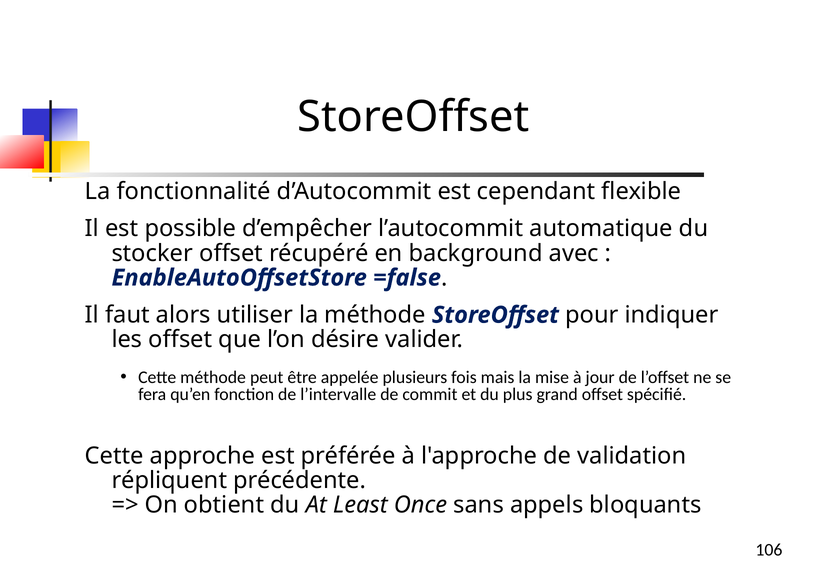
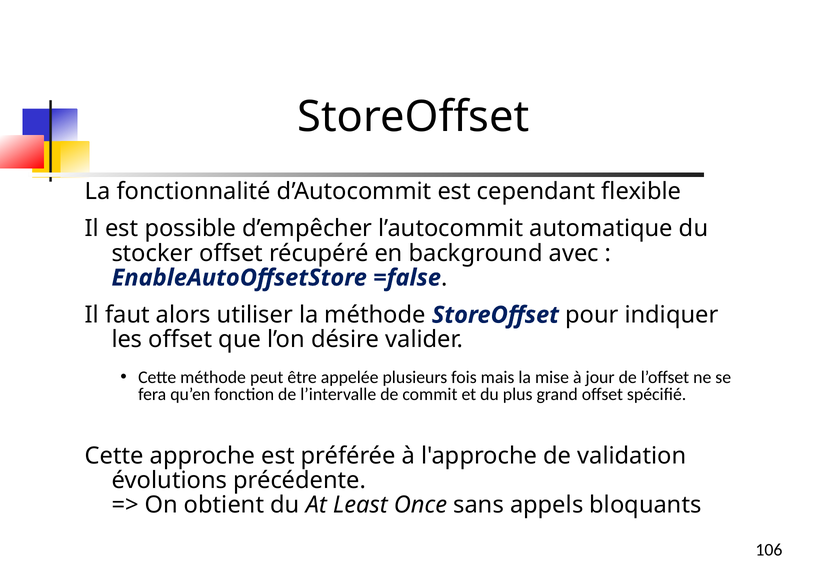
répliquent: répliquent -> évolutions (169, 480)
